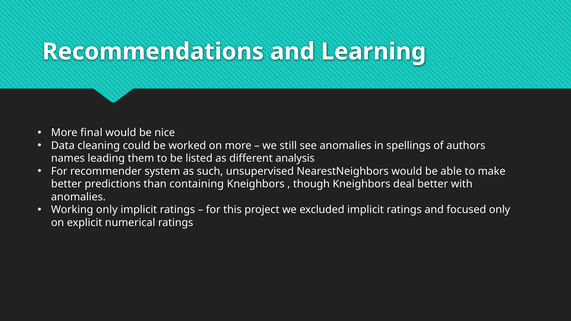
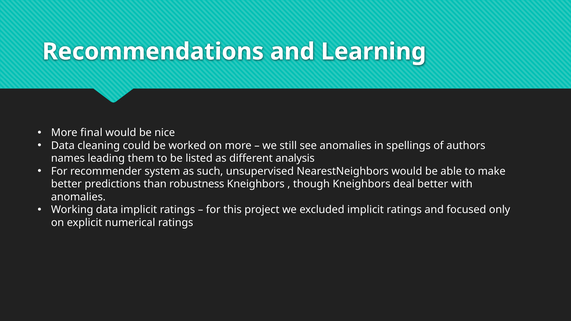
containing: containing -> robustness (197, 184)
Working only: only -> data (107, 210)
